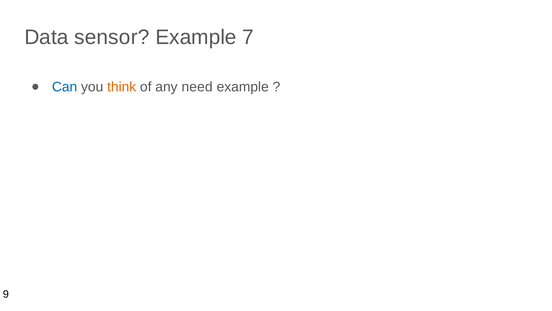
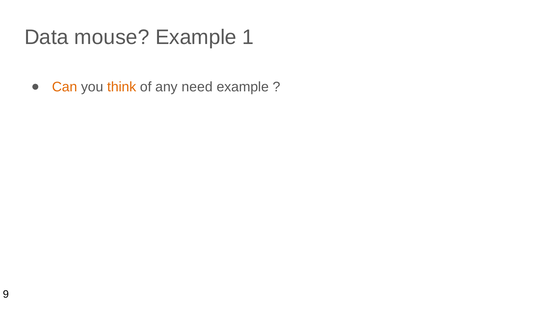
sensor: sensor -> mouse (112, 37)
7: 7 -> 1 (248, 37)
Can colour: blue -> orange (65, 87)
